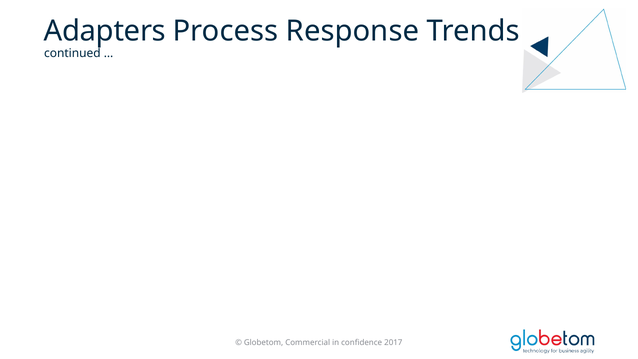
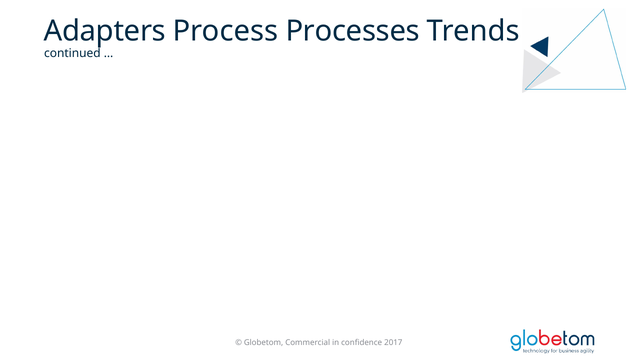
Response: Response -> Processes (353, 31)
